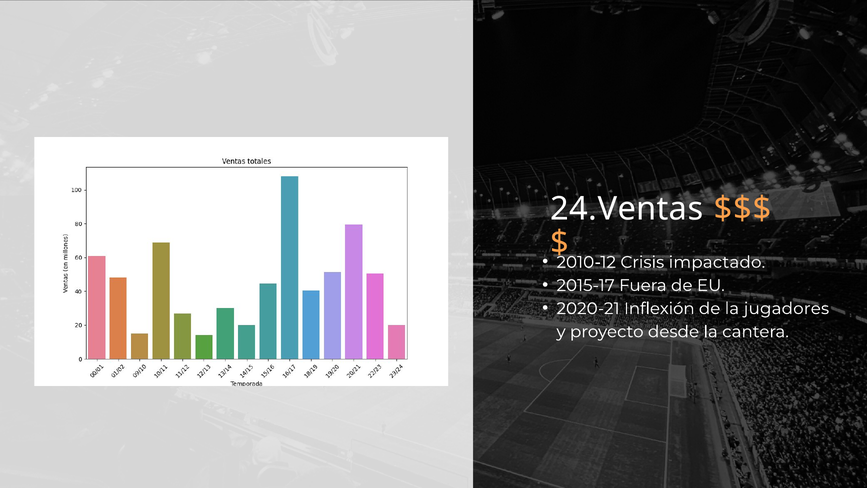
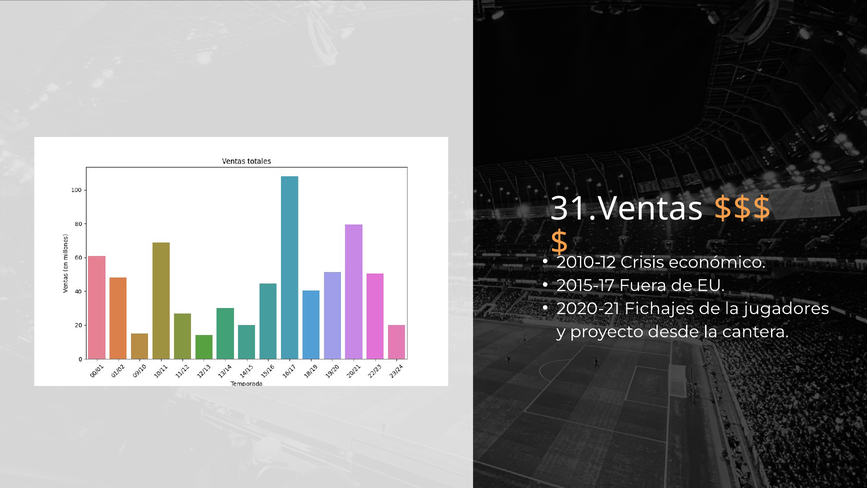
24.Ventas: 24.Ventas -> 31.Ventas (627, 209)
impactado: impactado -> económico (717, 262)
Inflexión: Inflexión -> Fichajes (659, 308)
